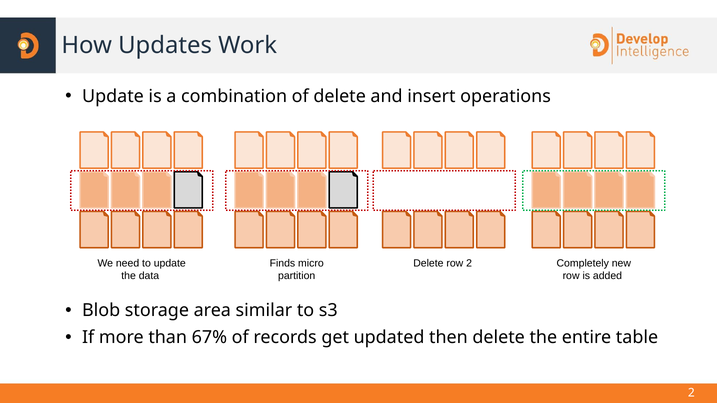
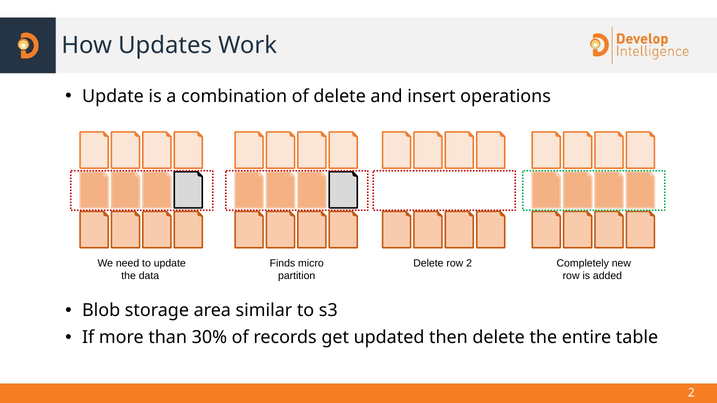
67%: 67% -> 30% (209, 338)
